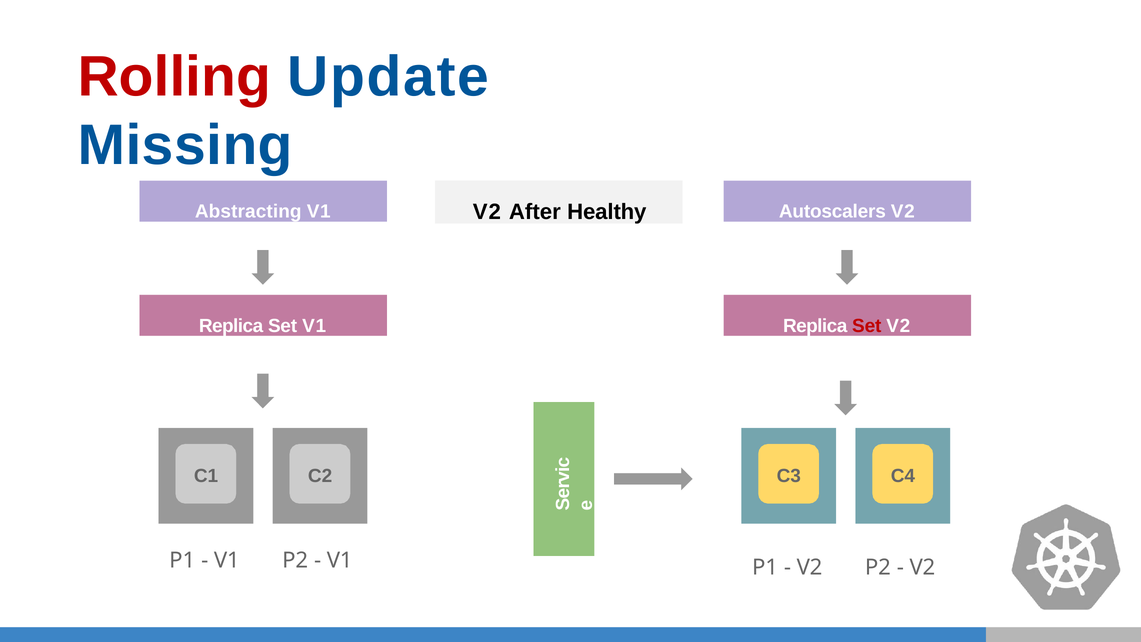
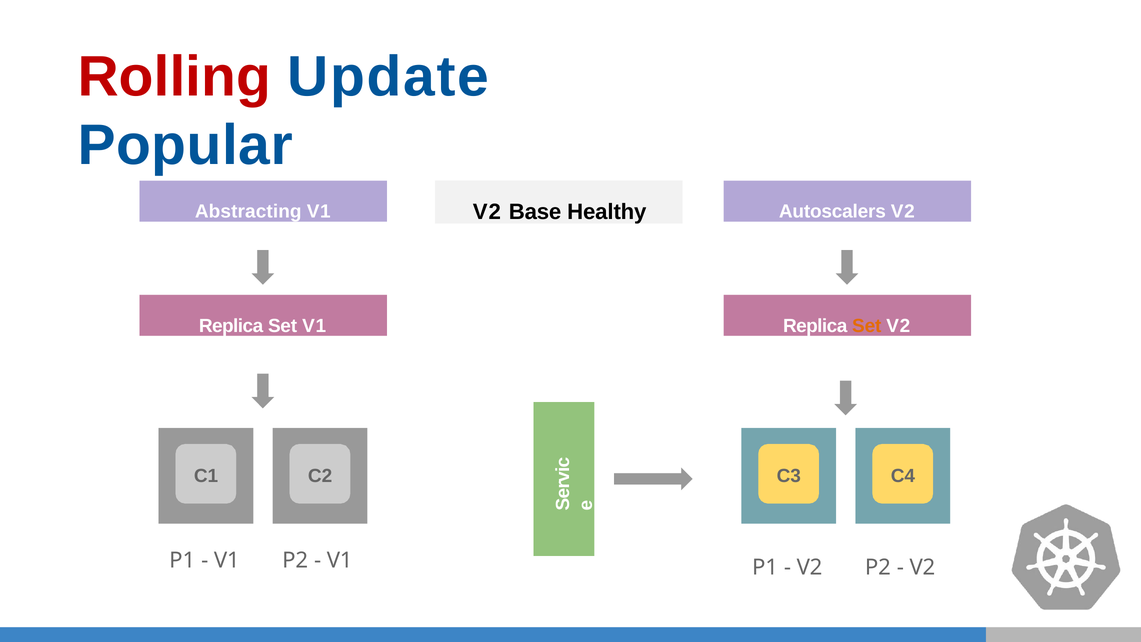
Missing: Missing -> Popular (185, 145)
After: After -> Base (535, 212)
Set colour: red -> orange (867, 326)
